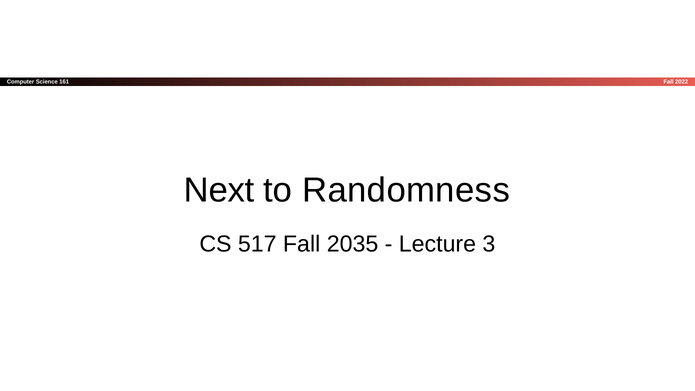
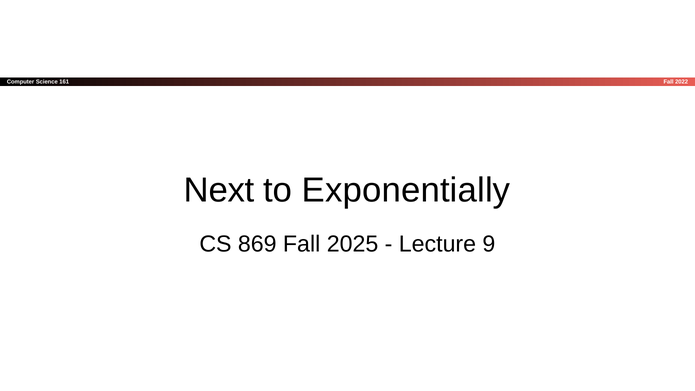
Randomness: Randomness -> Exponentially (406, 190)
517: 517 -> 869 (257, 244)
2035: 2035 -> 2025 (353, 244)
3: 3 -> 9 (489, 244)
